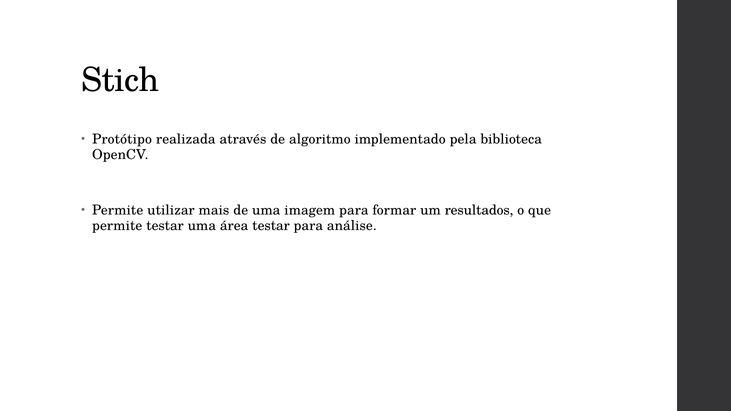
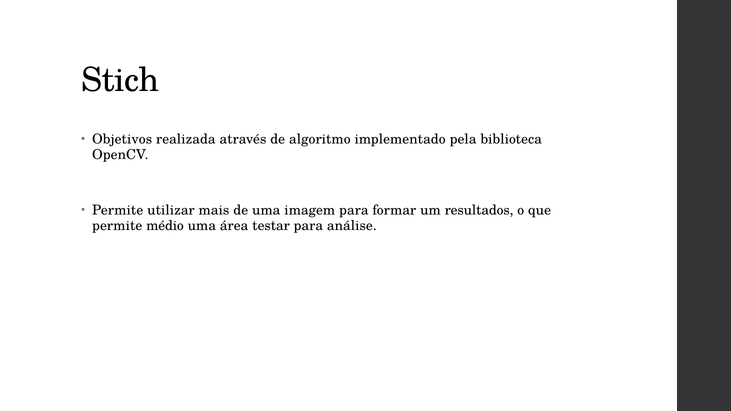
Protótipo: Protótipo -> Objetivos (122, 139)
permite testar: testar -> médio (165, 226)
